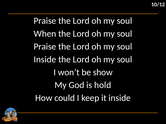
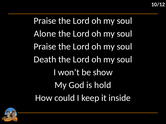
When: When -> Alone (45, 34)
Inside: Inside -> Death (45, 60)
